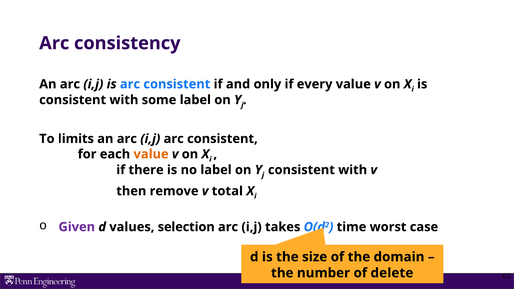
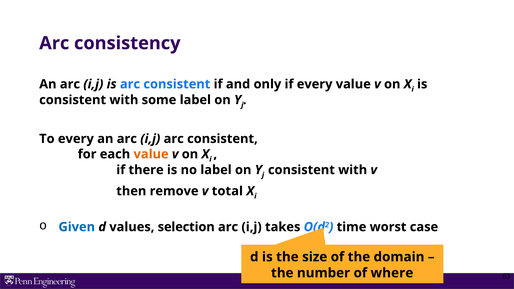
To limits: limits -> every (76, 139)
Given colour: purple -> blue (77, 227)
delete: delete -> where (392, 273)
